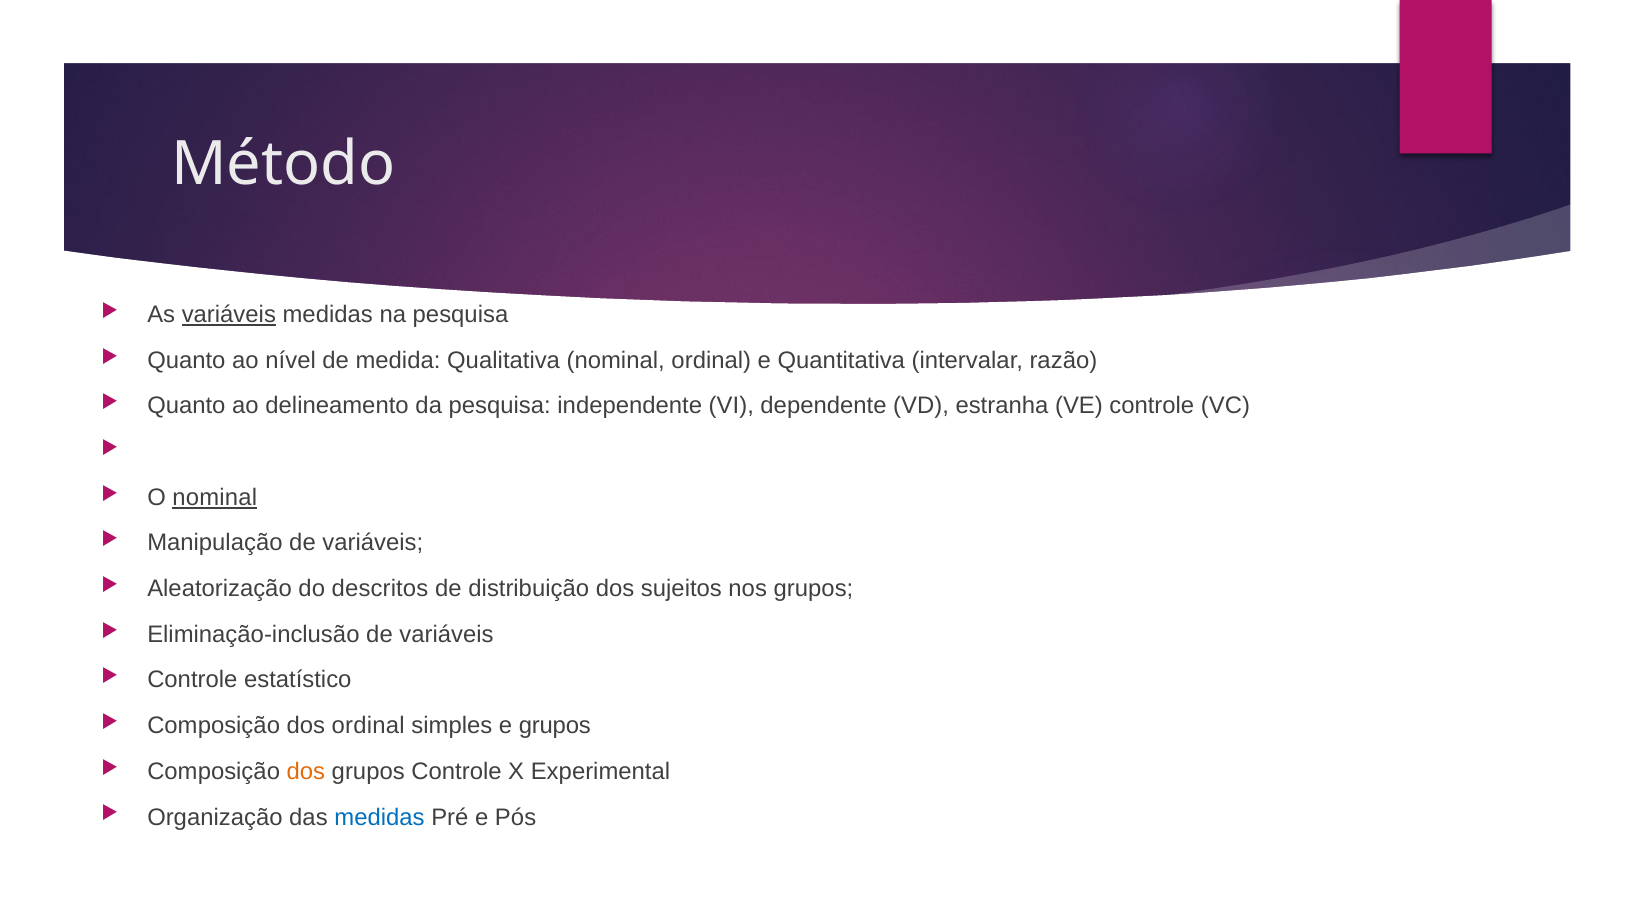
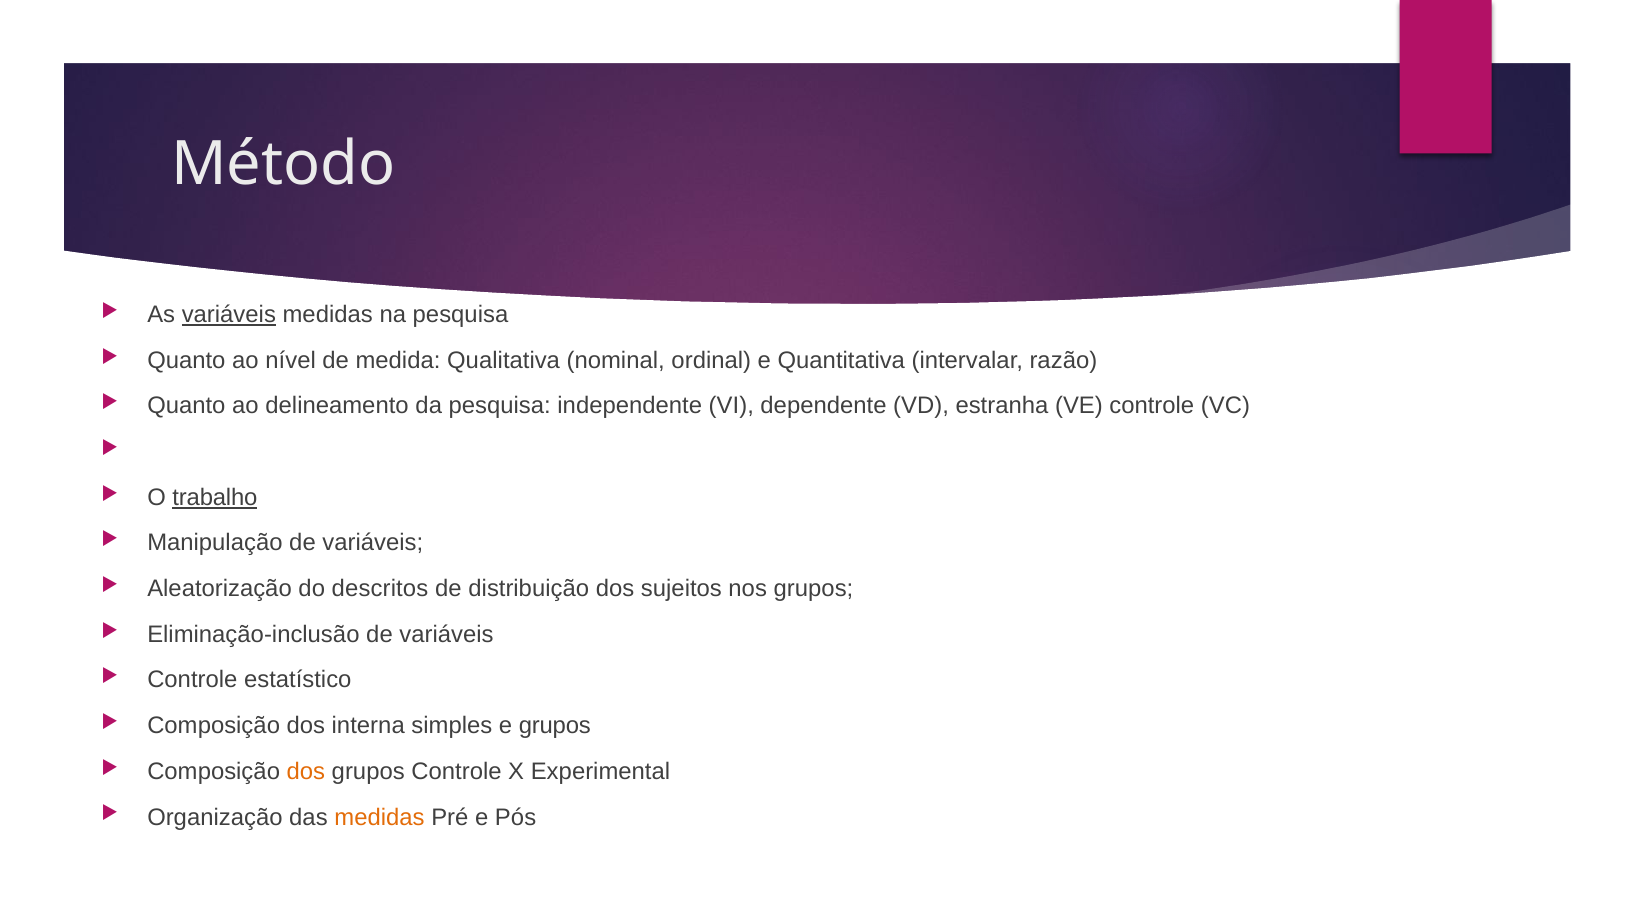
O nominal: nominal -> trabalho (215, 497)
dos ordinal: ordinal -> interna (368, 726)
medidas colour: blue -> orange (380, 817)
